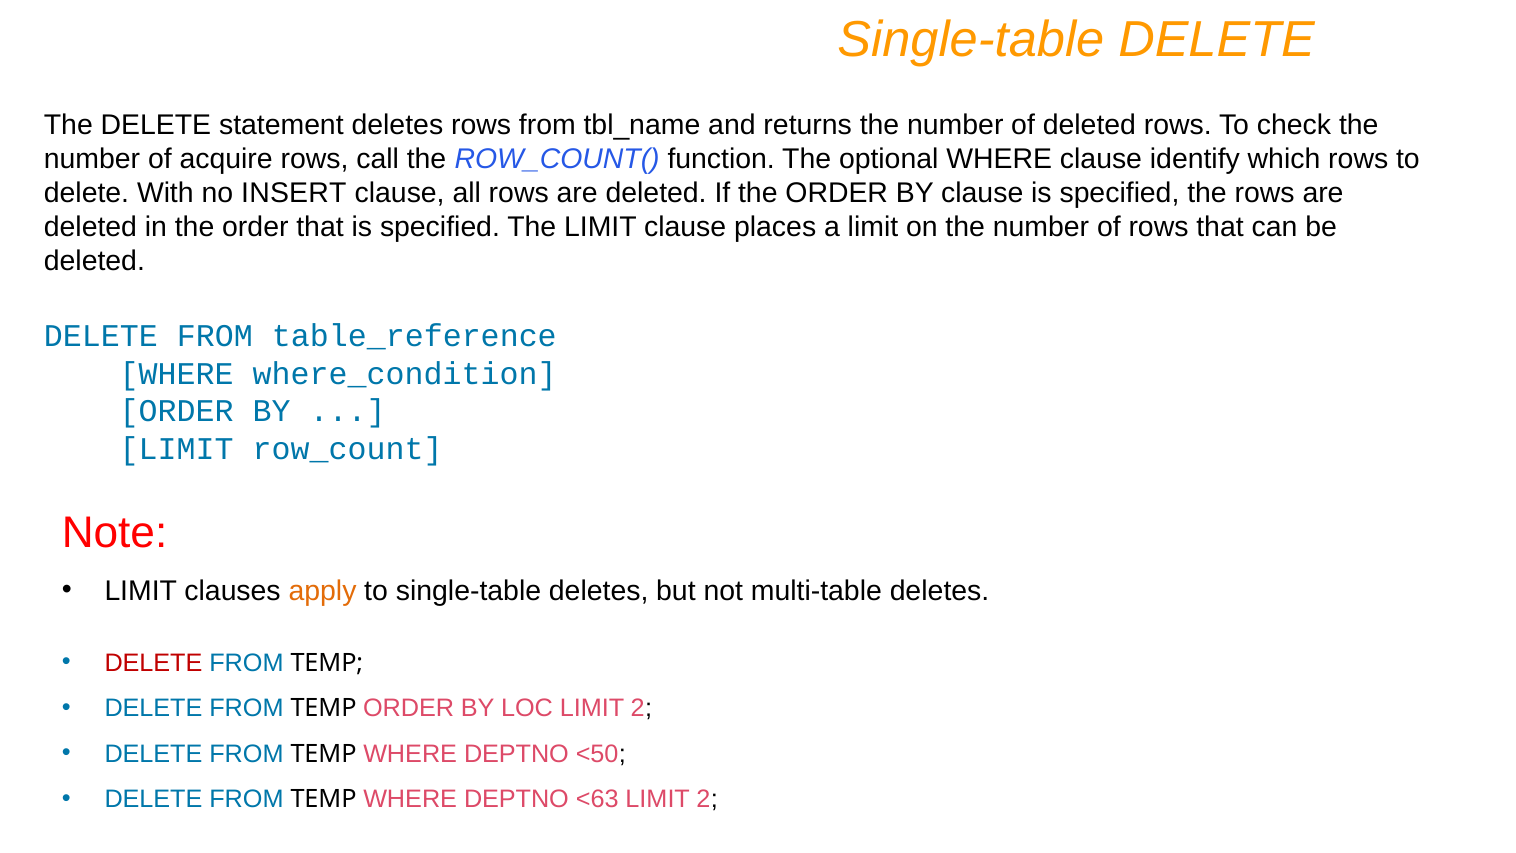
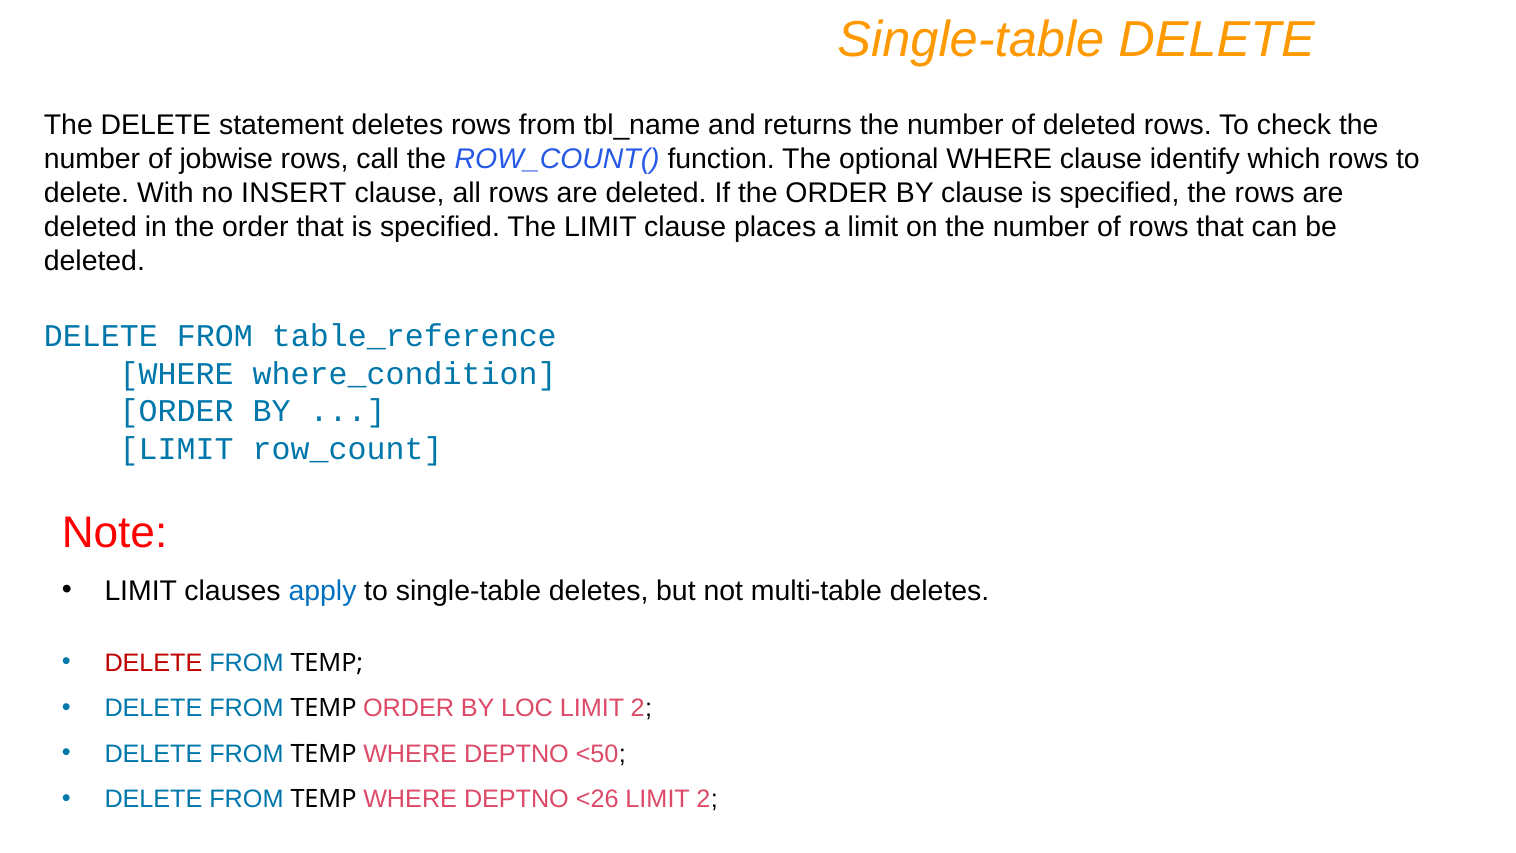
acquire: acquire -> jobwise (226, 159)
apply colour: orange -> blue (323, 591)
<63: <63 -> <26 (597, 799)
